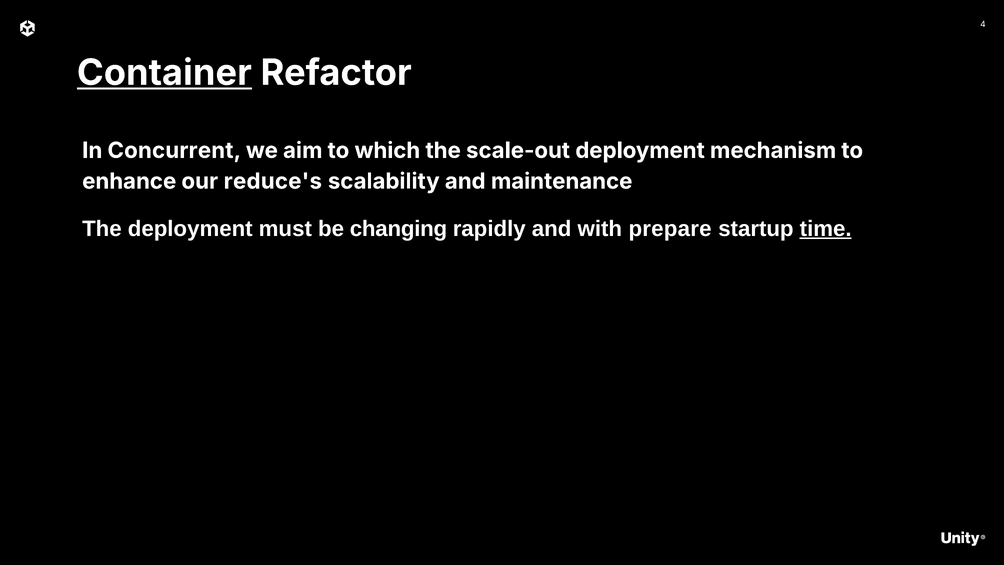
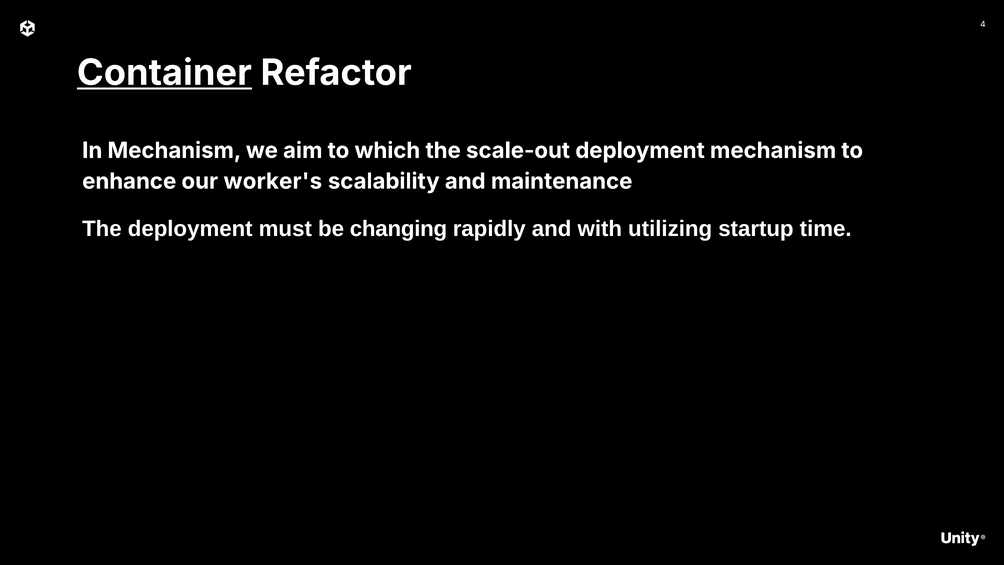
In Concurrent: Concurrent -> Mechanism (174, 150)
reduce's: reduce's -> worker's (273, 181)
prepare: prepare -> utilizing (670, 229)
time underline: present -> none (826, 229)
